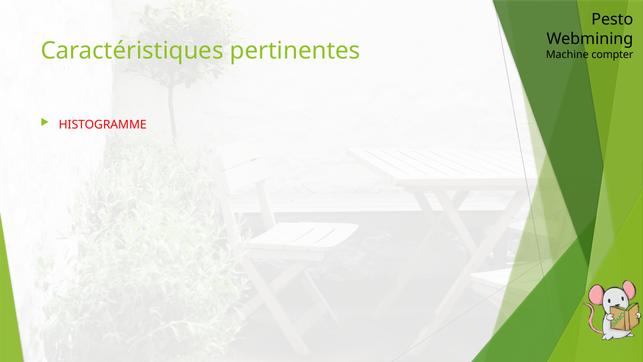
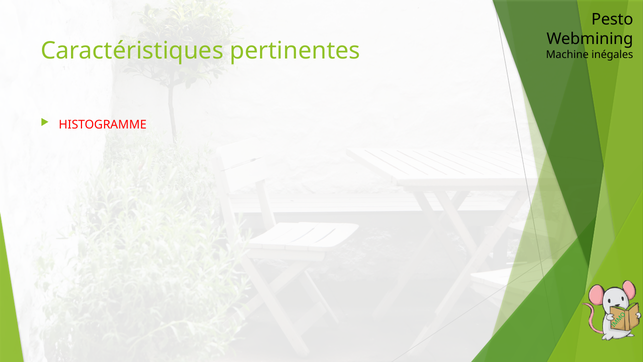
compter: compter -> inégales (612, 55)
